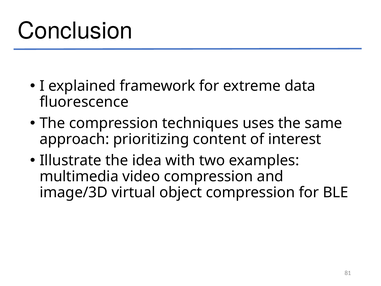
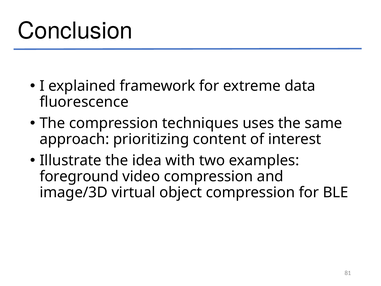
multimedia: multimedia -> foreground (79, 176)
